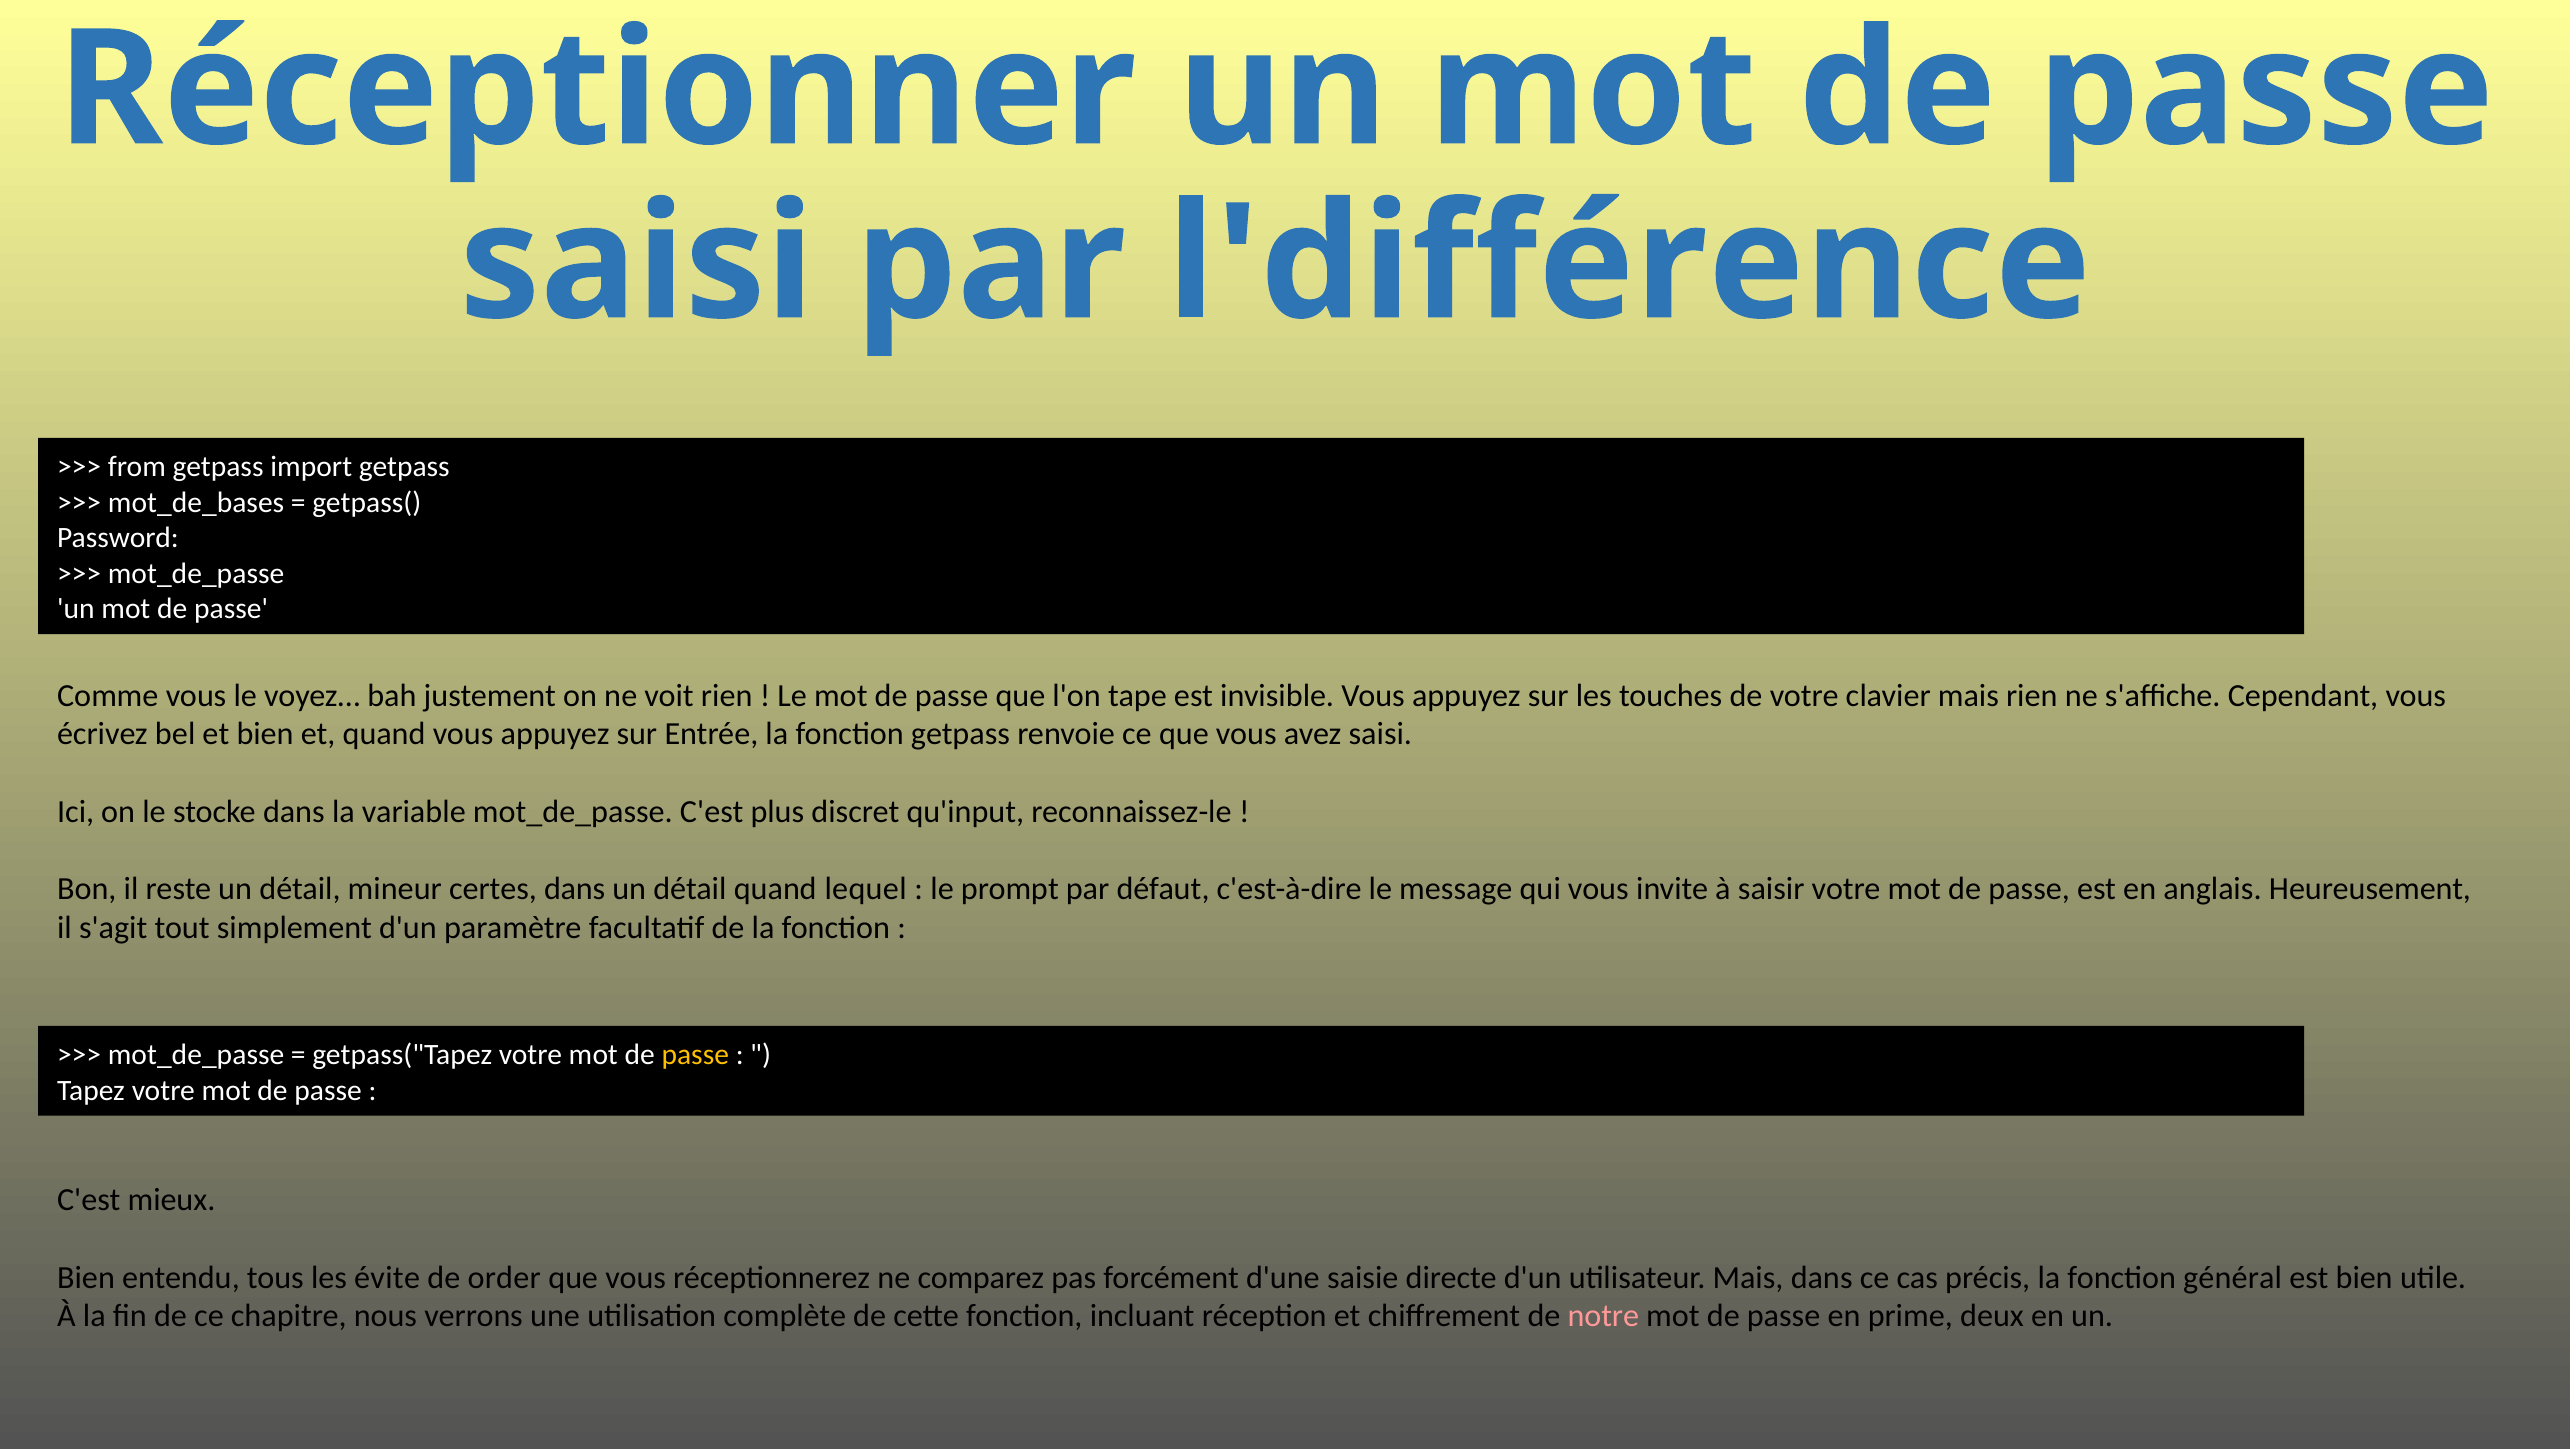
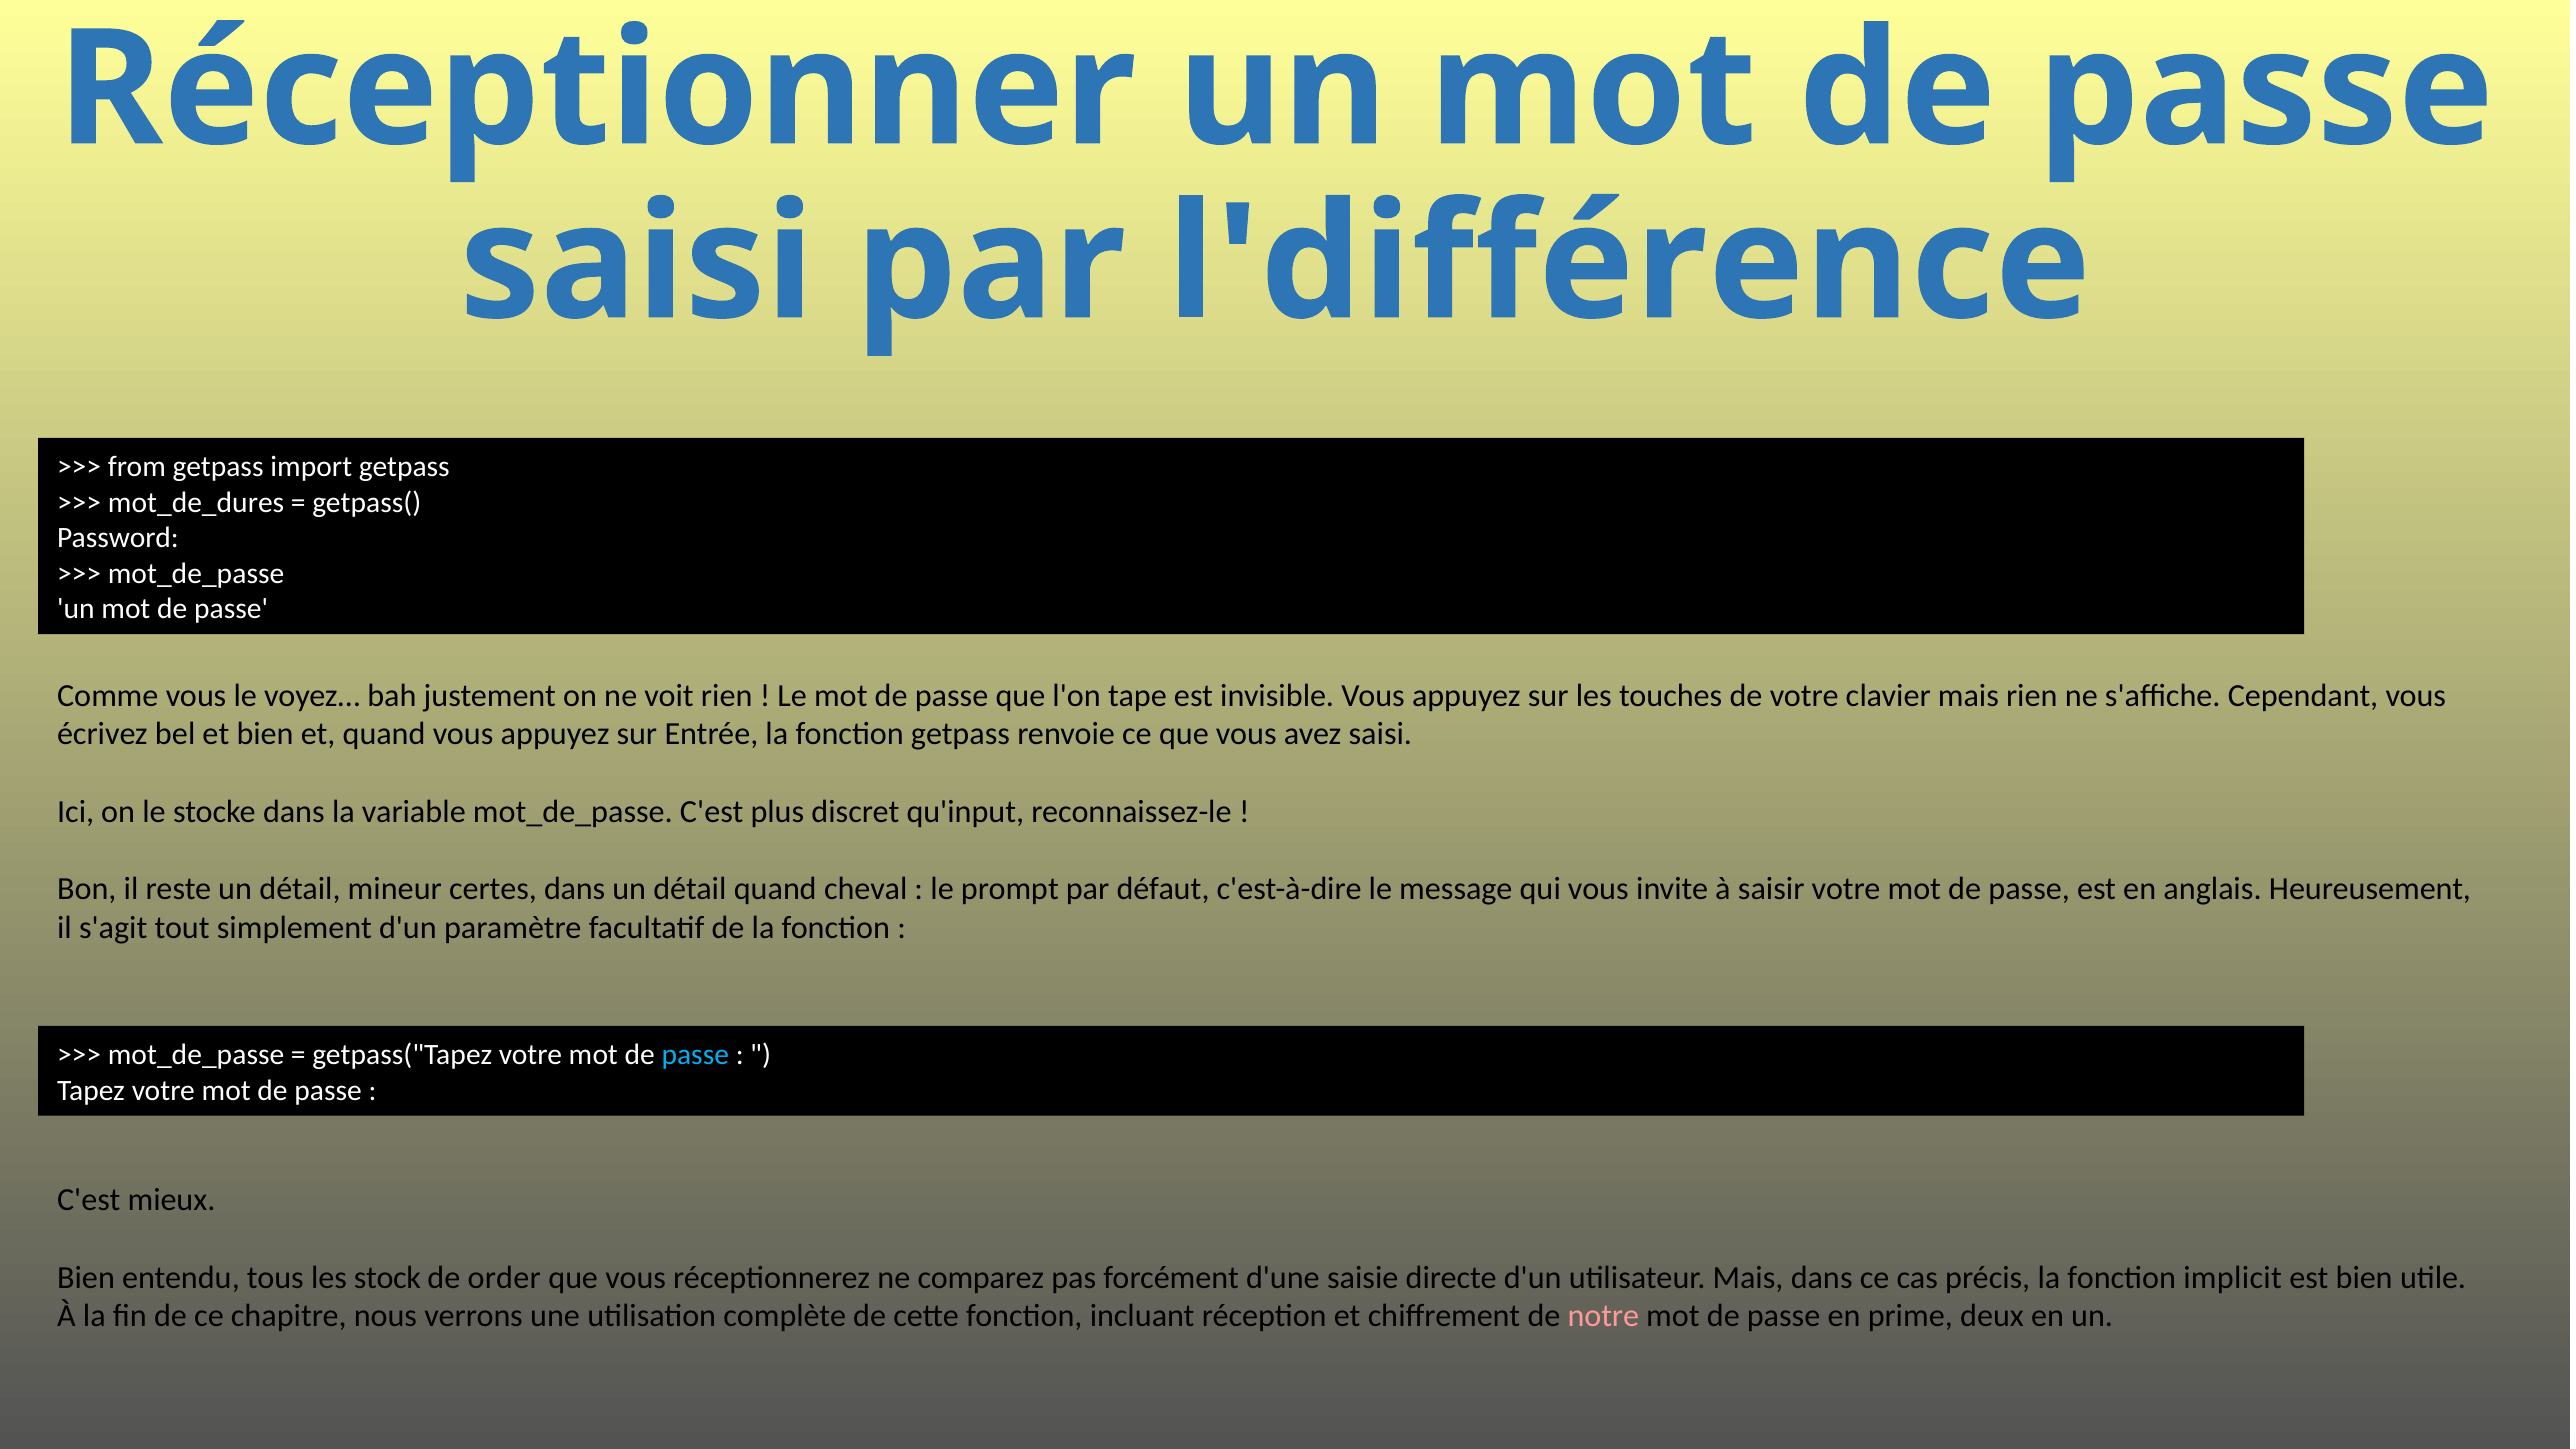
mot_de_bases: mot_de_bases -> mot_de_dures (196, 503)
lequel: lequel -> cheval (866, 889)
passe colour: yellow -> light blue (695, 1055)
évite: évite -> stock (387, 1278)
général: général -> implicit (2233, 1278)
